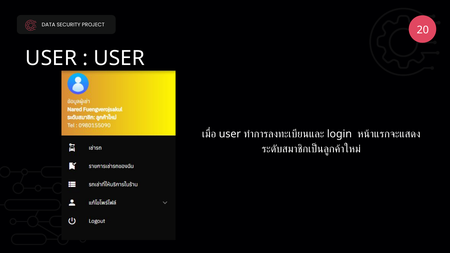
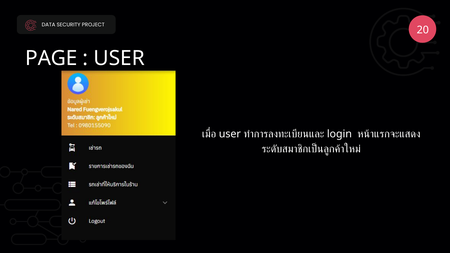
USER: USER -> PAGE (51, 58)
